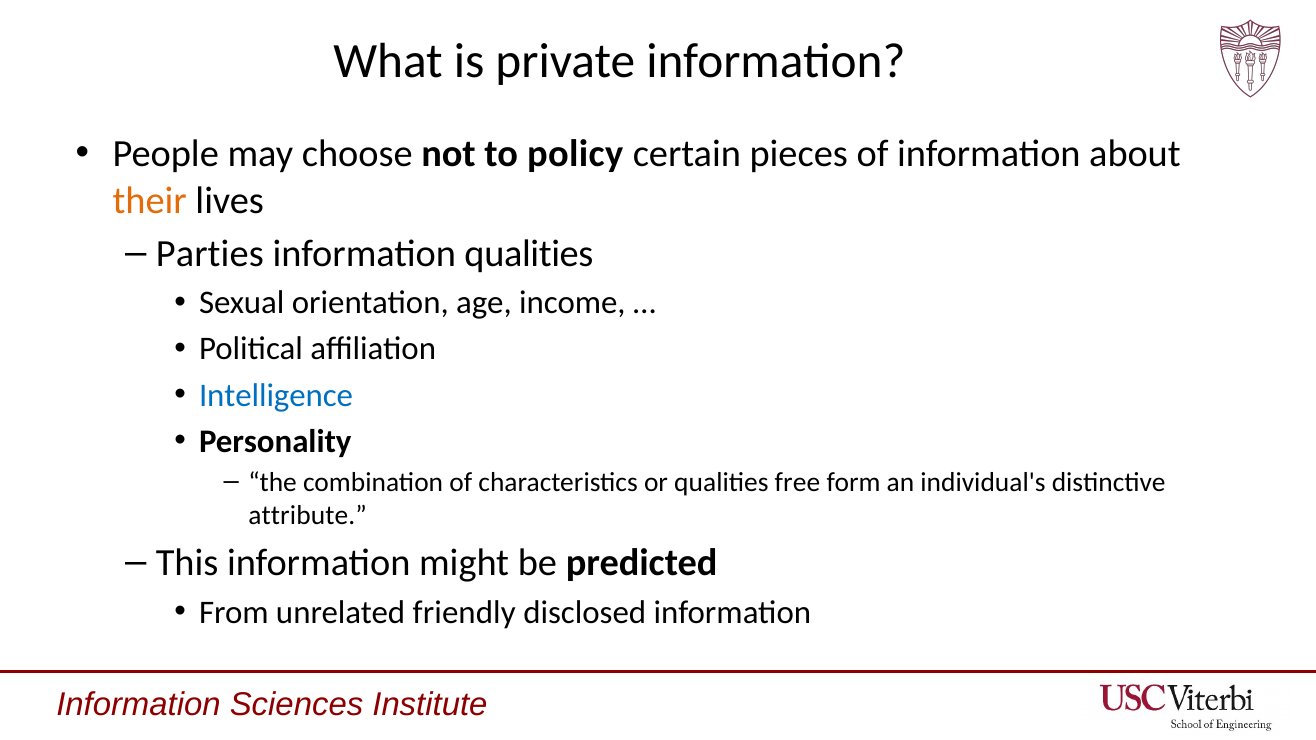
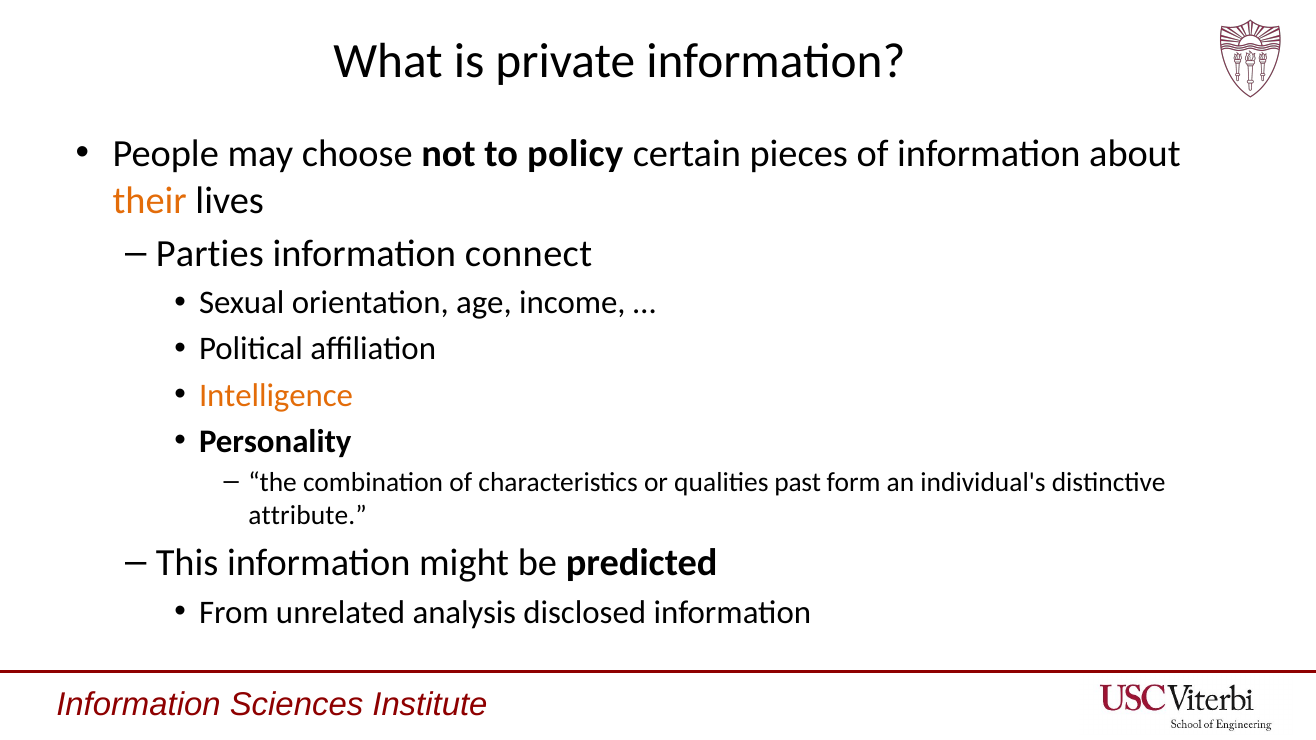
information qualities: qualities -> connect (529, 254)
Intelligence colour: blue -> orange (276, 395)
free: free -> past (798, 483)
friendly: friendly -> analysis (464, 612)
